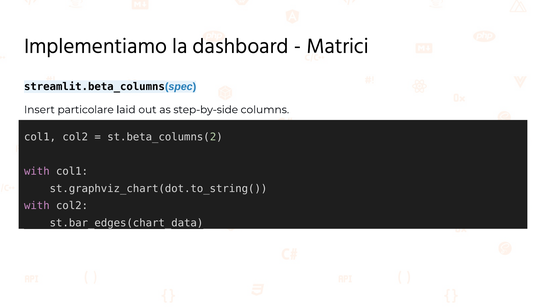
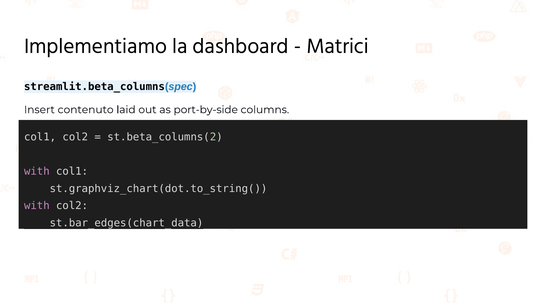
particolare: particolare -> contenuto (86, 110)
step-by-side: step-by-side -> port-by-side (206, 110)
